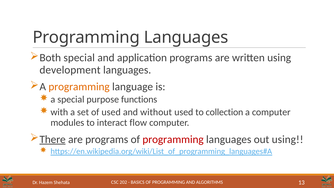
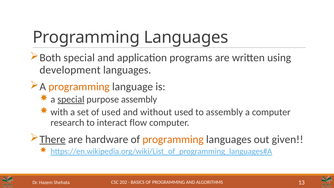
special underline: none -> present (71, 99)
purpose functions: functions -> assembly (139, 99)
to collection: collection -> assembly (224, 112)
modules: modules -> research (67, 122)
are programs: programs -> hardware (107, 139)
programming colour: red -> orange (173, 139)
out using: using -> given (288, 139)
